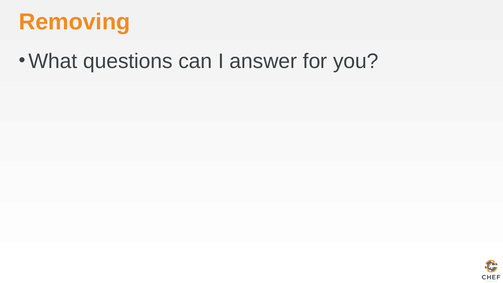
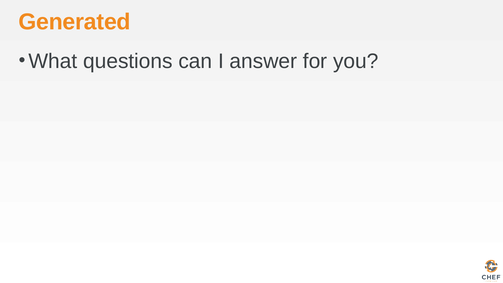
Removing: Removing -> Generated (75, 22)
